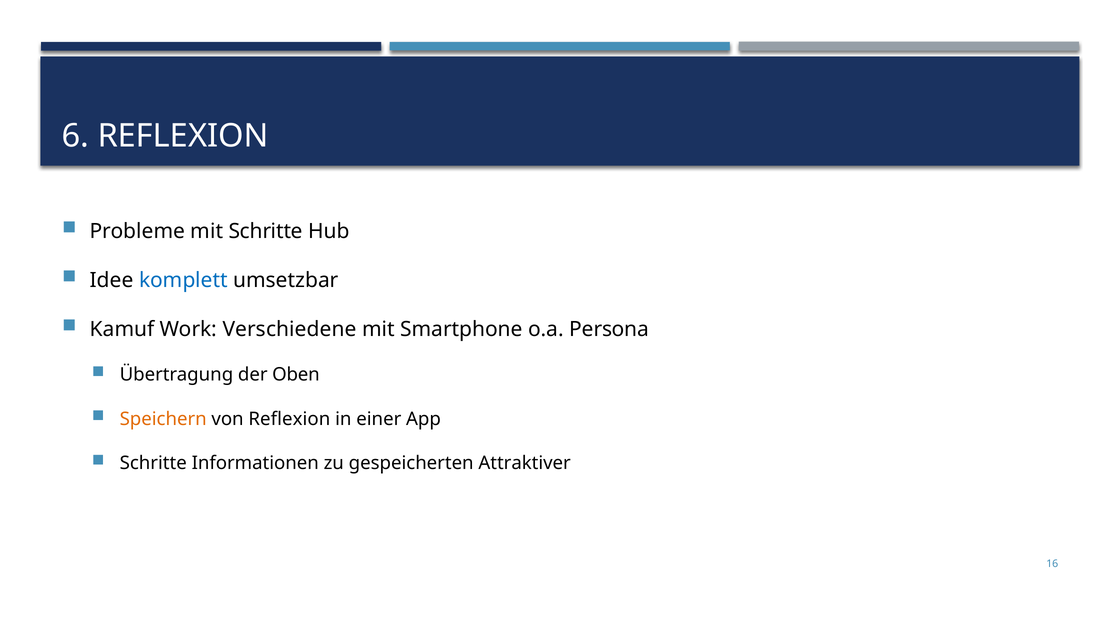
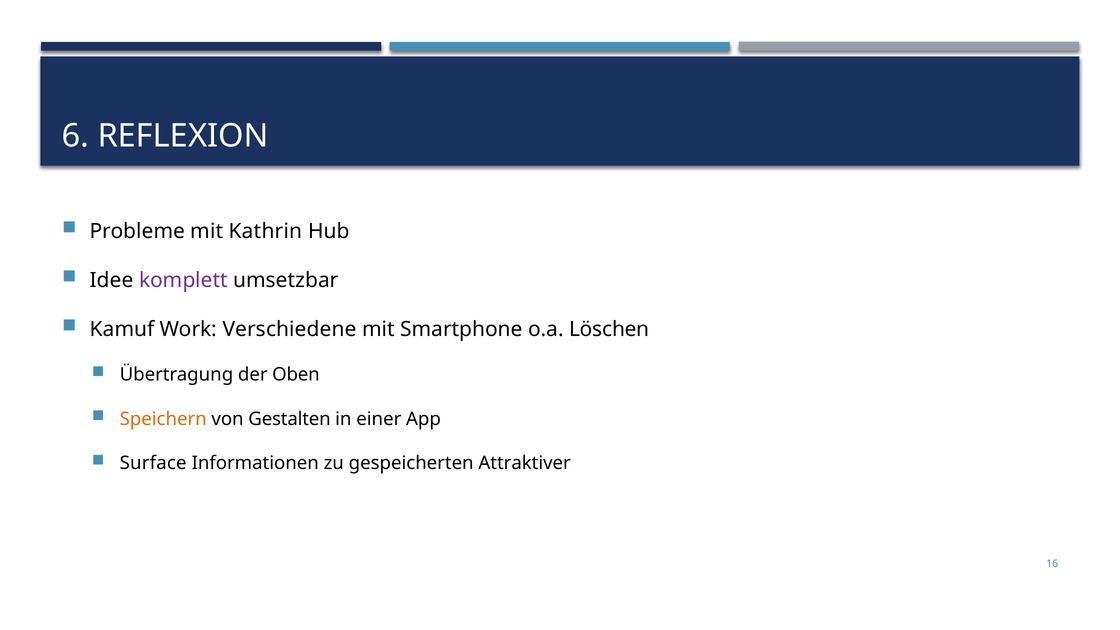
mit Schritte: Schritte -> Kathrin (265, 231)
komplett colour: blue -> purple (183, 280)
Persona: Persona -> Löschen (609, 329)
von Reflexion: Reflexion -> Gestalten (290, 419)
Schritte: Schritte -> Surface (153, 463)
